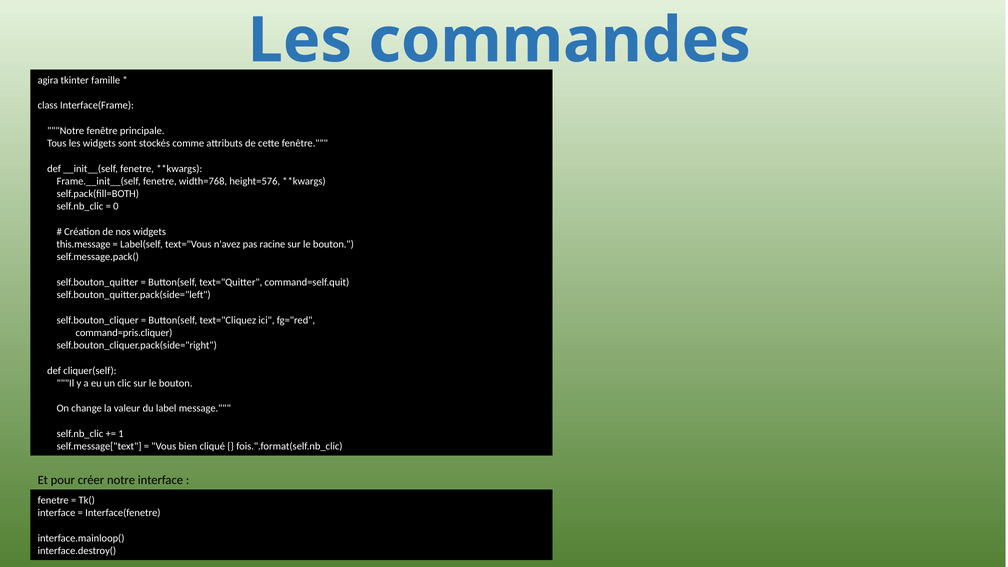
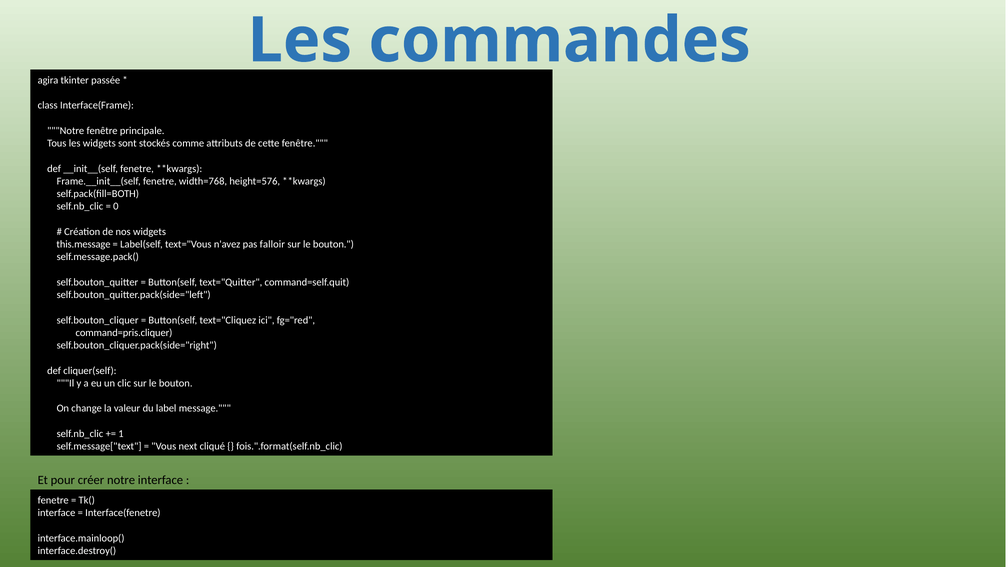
famille: famille -> passée (106, 80)
racine: racine -> falloir (272, 244)
bien: bien -> next (188, 446)
